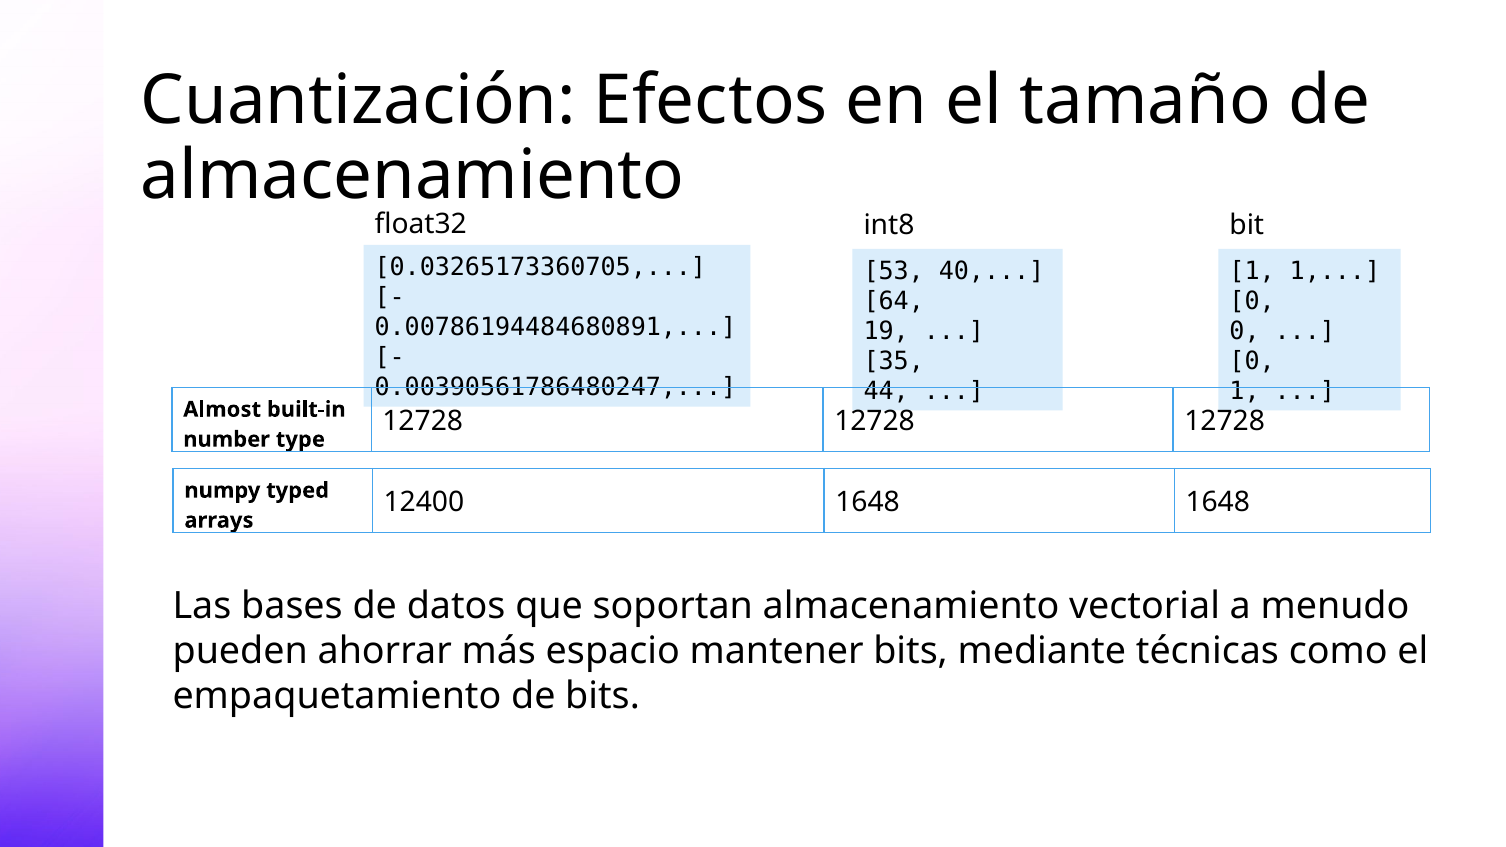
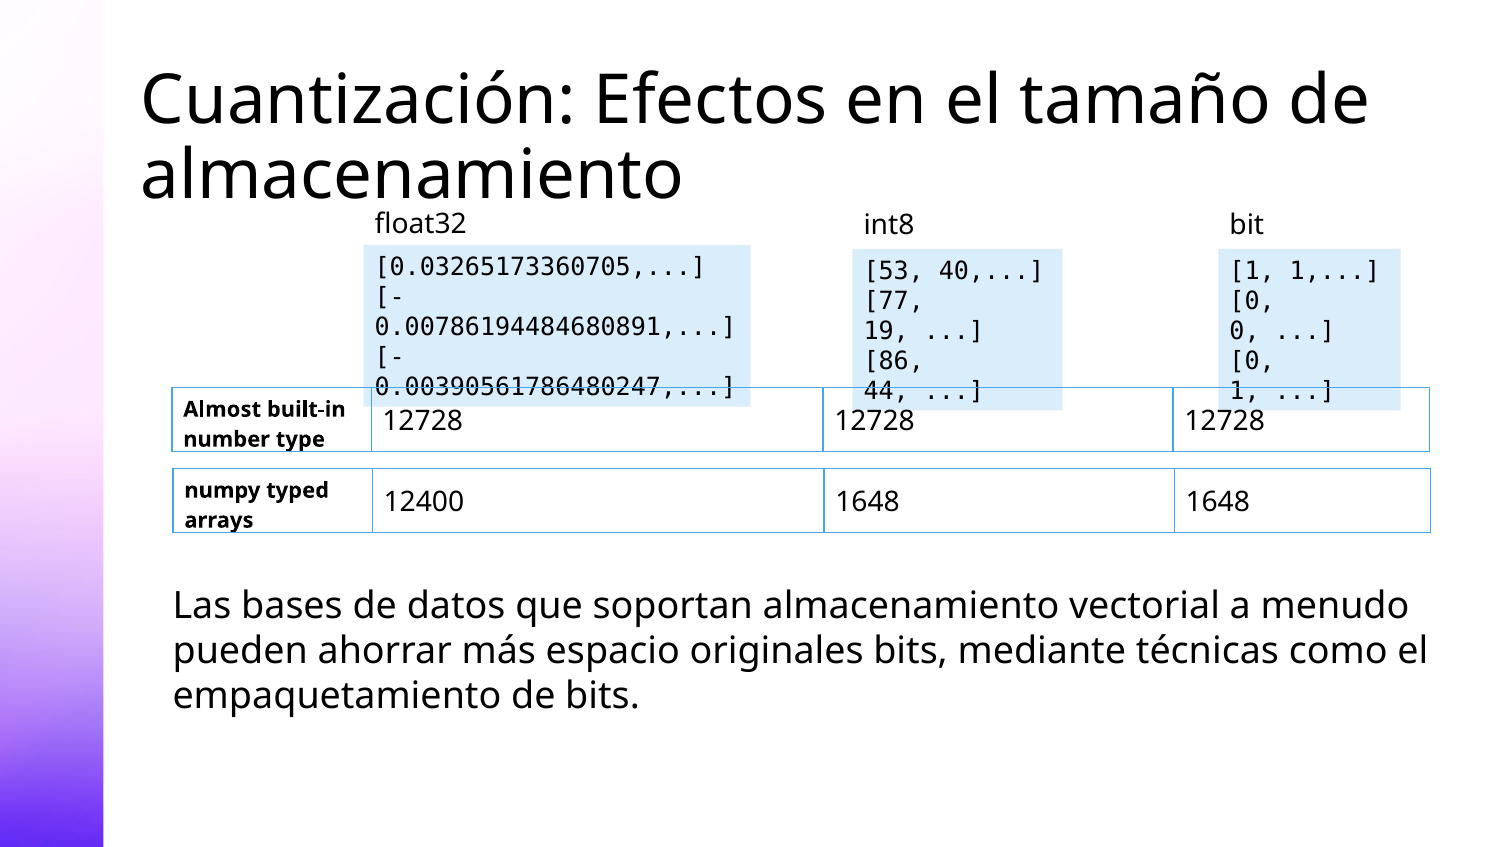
64: 64 -> 77 (894, 301)
35: 35 -> 86 (894, 361)
mantener: mantener -> originales (777, 651)
